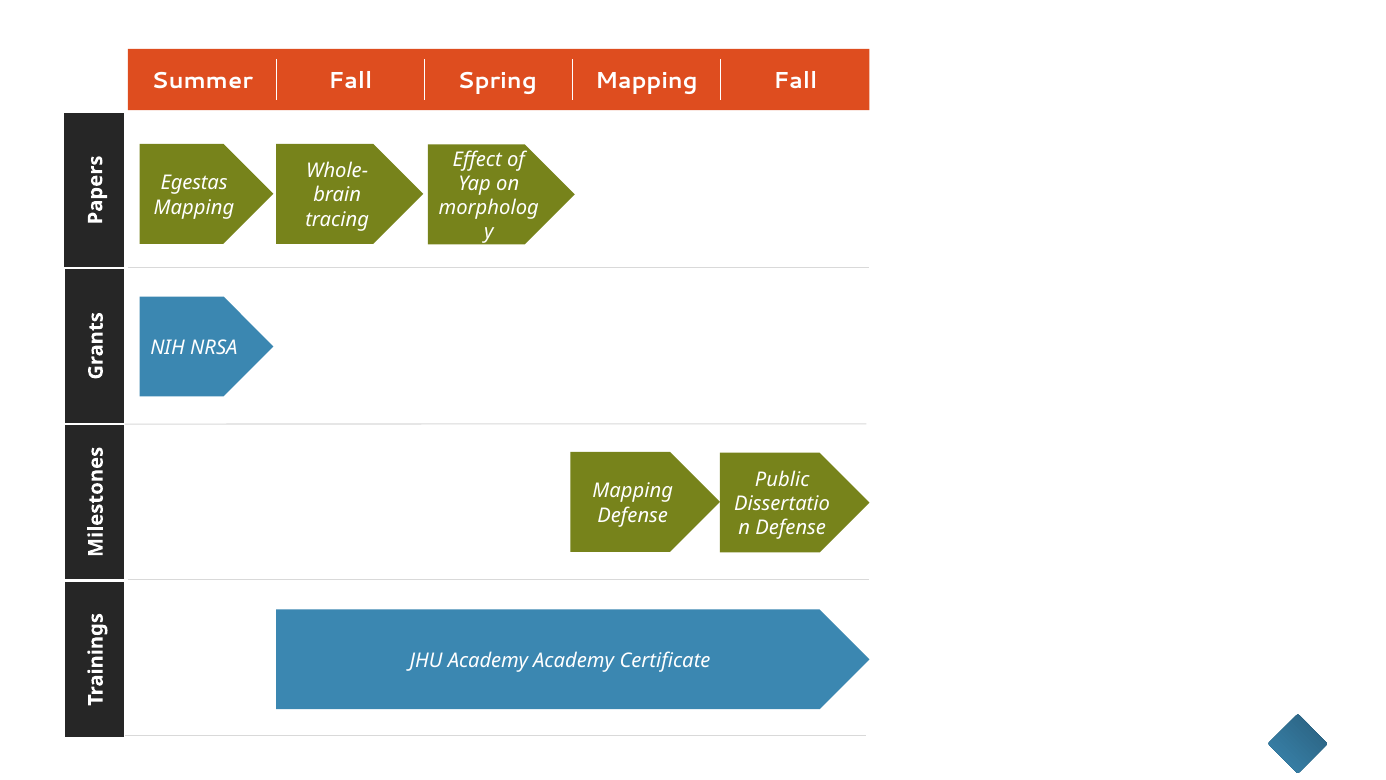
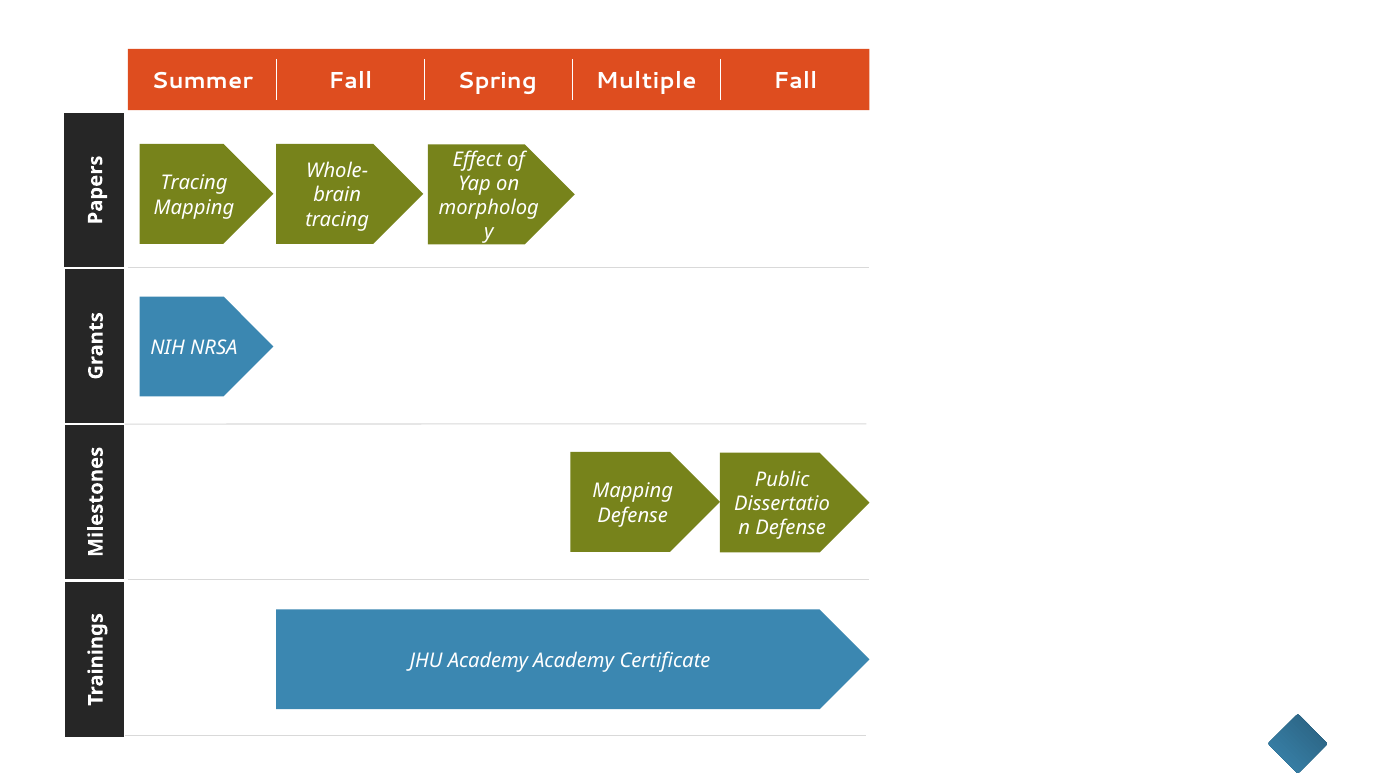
Spring Mapping: Mapping -> Multiple (646, 81)
Egestas: Egestas -> Tracing (194, 183)
